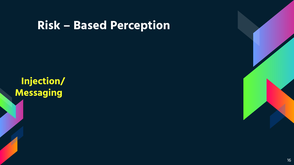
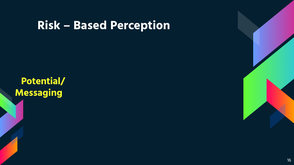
Injection/: Injection/ -> Potential/ (43, 81)
